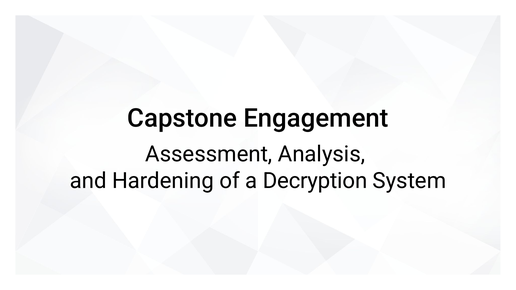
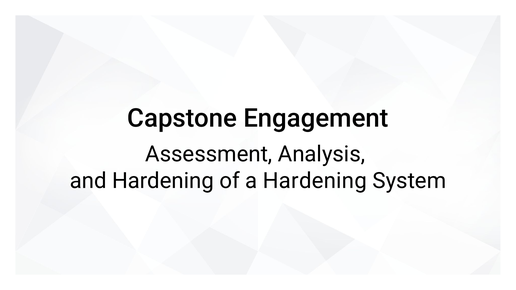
a Decryption: Decryption -> Hardening (315, 181)
